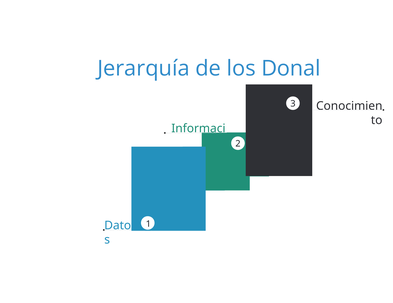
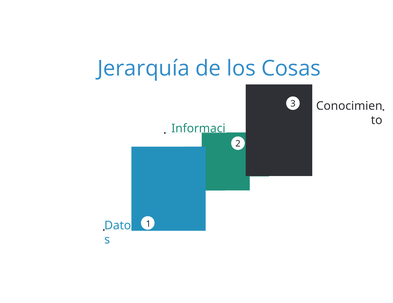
Donal: Donal -> Cosas (291, 68)
